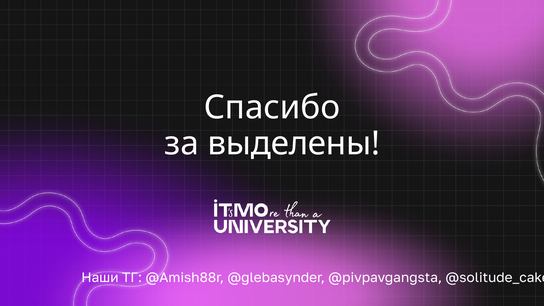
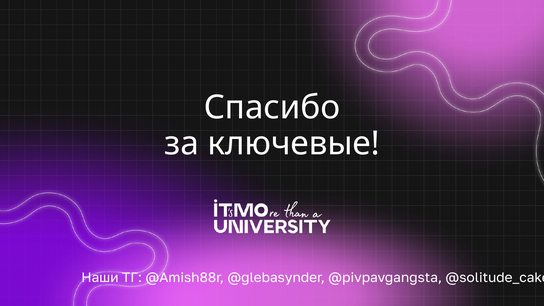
выделены: выделены -> ключевые (294, 143)
